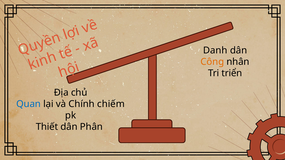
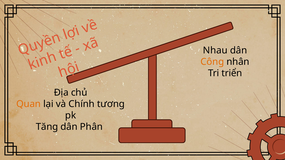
Danh: Danh -> Nhau (215, 51)
Quan colour: blue -> orange (29, 104)
chiếm: chiếm -> tương (111, 104)
Thiết: Thiết -> Tăng (47, 127)
